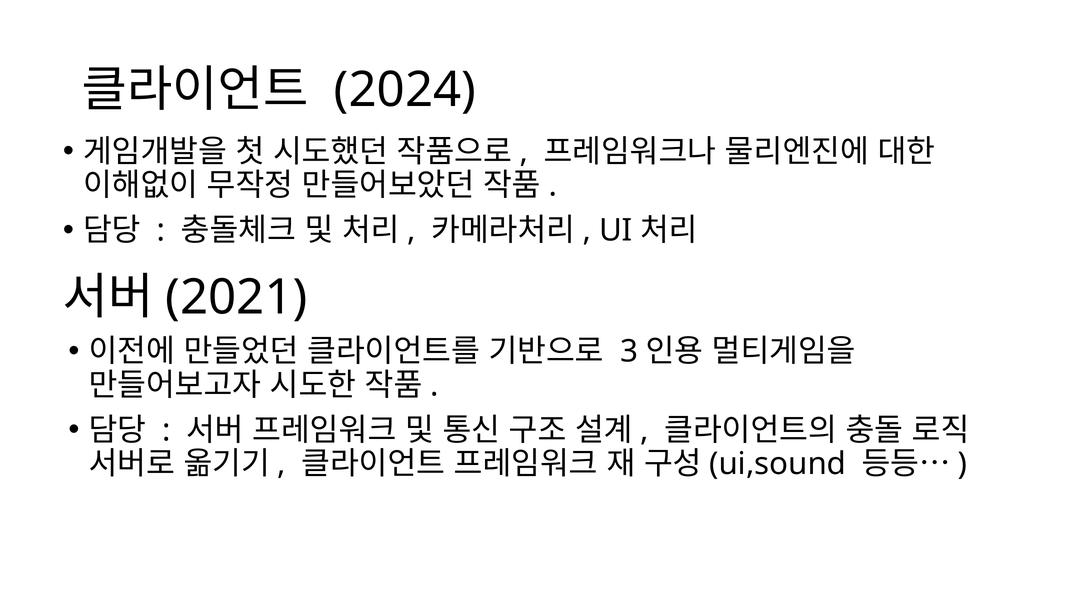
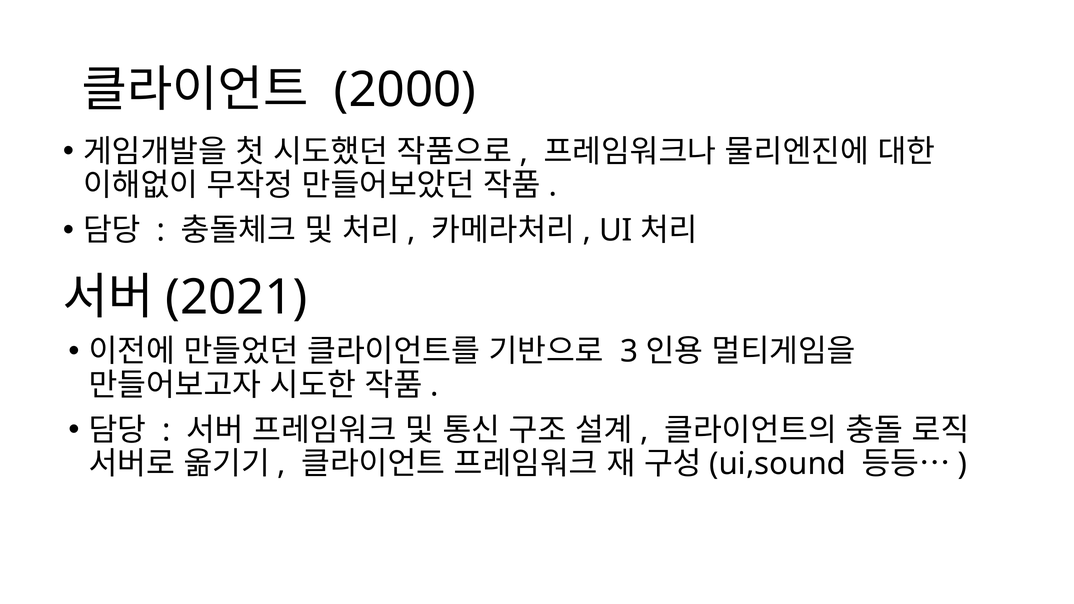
2024: 2024 -> 2000 (405, 90)
